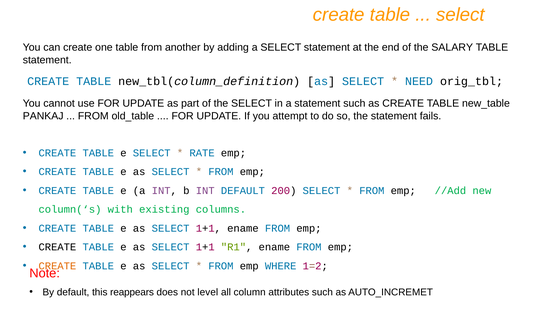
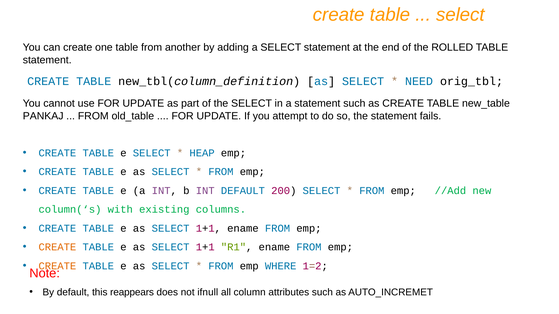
SALARY: SALARY -> ROLLED (452, 47)
RATE: RATE -> HEAP (202, 153)
CREATE colour: black -> orange (57, 247)
level: level -> ifnull (208, 293)
